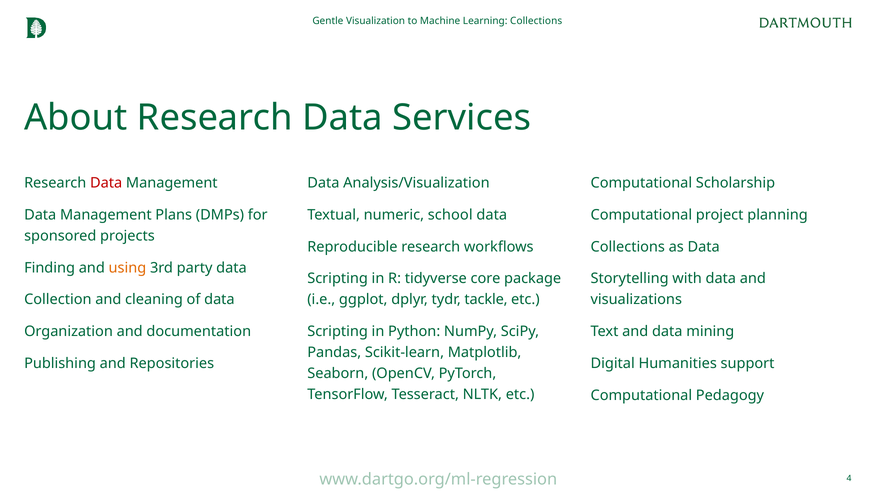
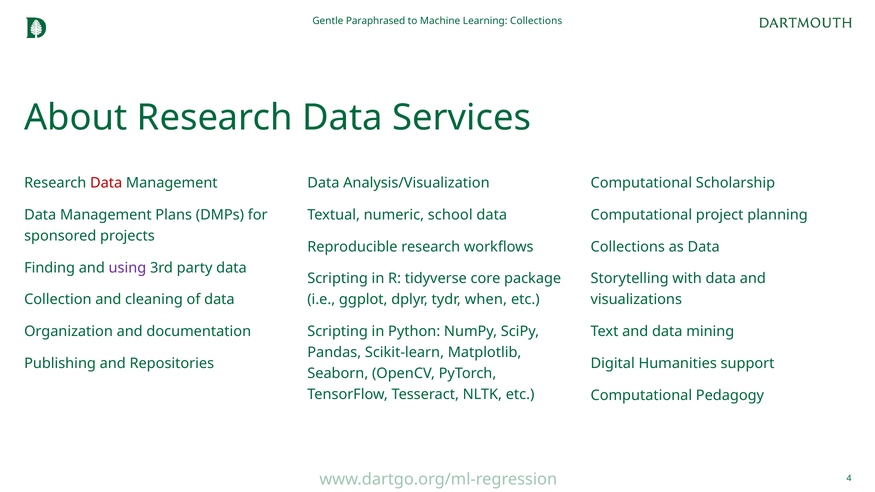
Visualization: Visualization -> Paraphrased (376, 21)
using colour: orange -> purple (127, 268)
tackle: tackle -> when (486, 300)
